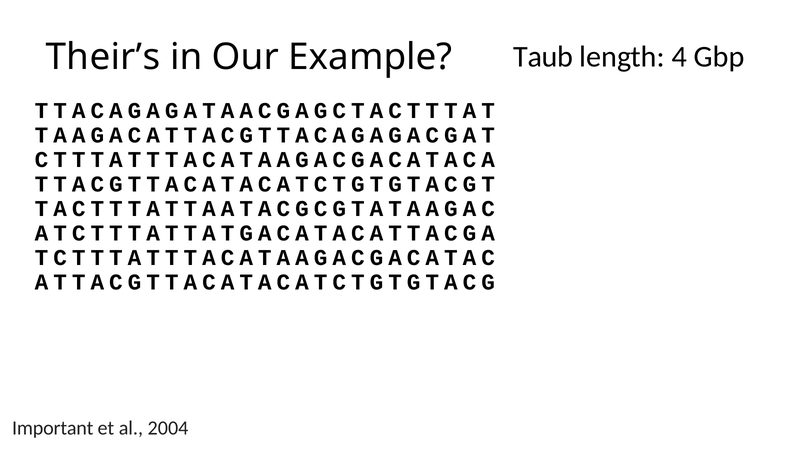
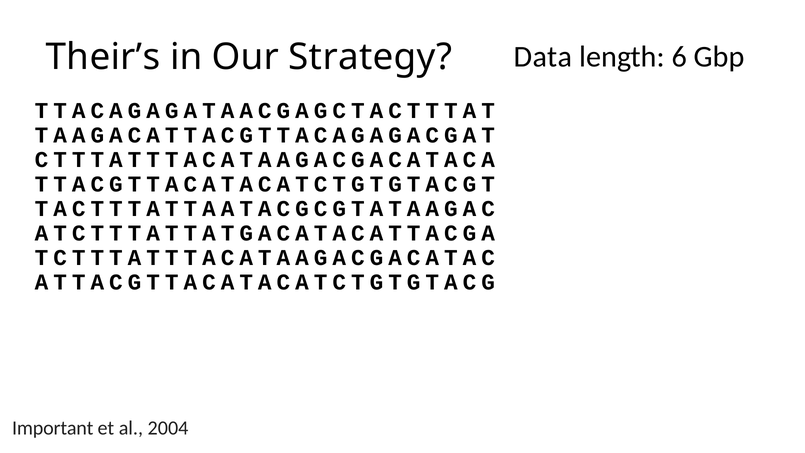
Taub: Taub -> Data (543, 57)
4: 4 -> 6 (679, 57)
Example: Example -> Strategy (370, 57)
